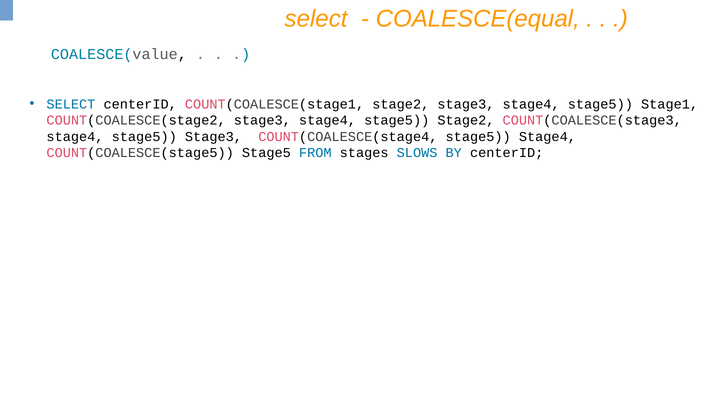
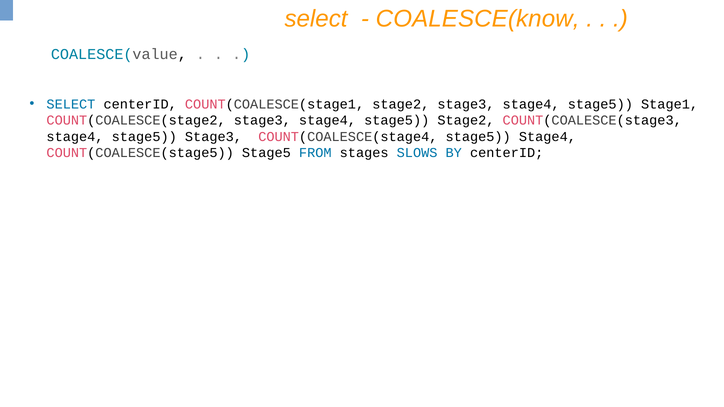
COALESCE(equal: COALESCE(equal -> COALESCE(know (478, 19)
